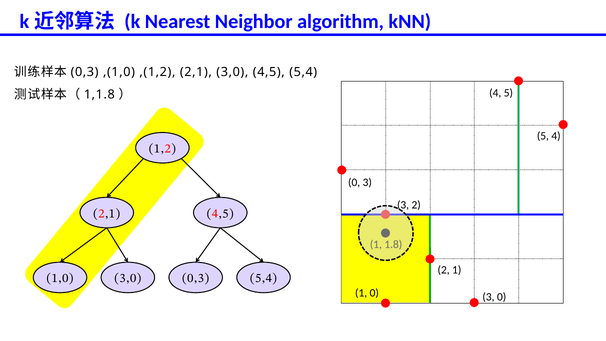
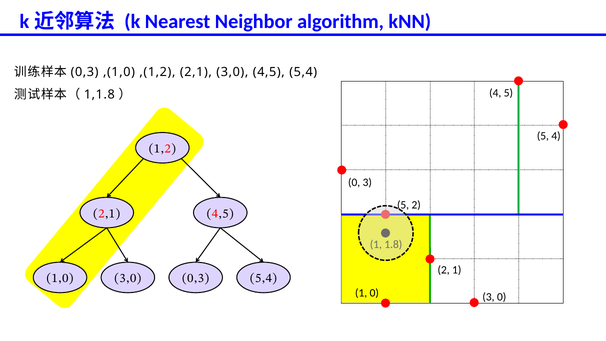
3: 3 -> 5 (403, 205)
